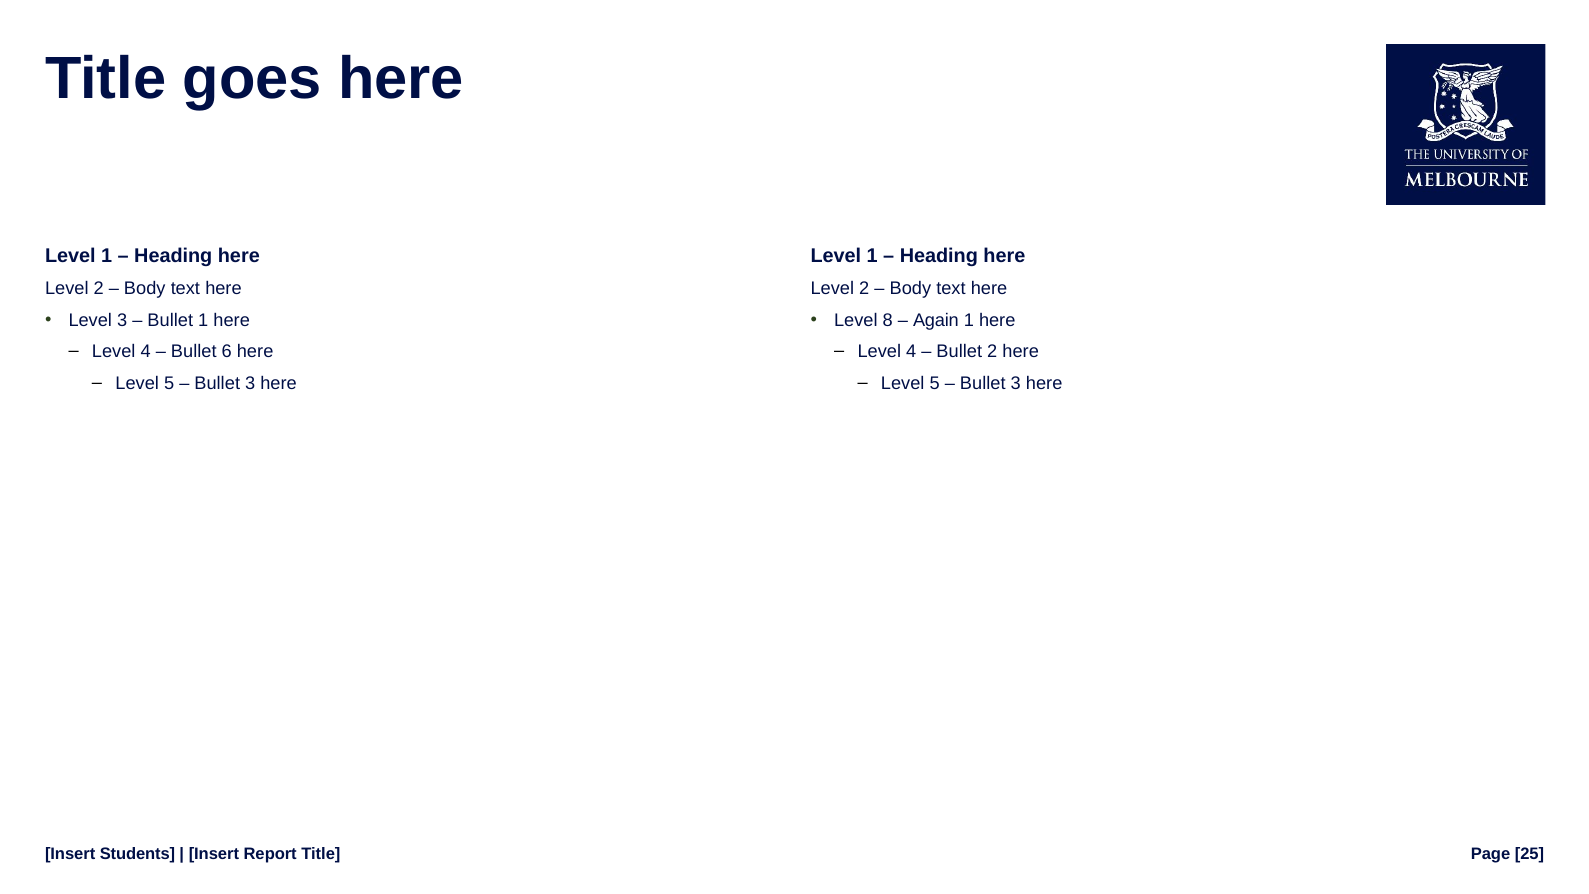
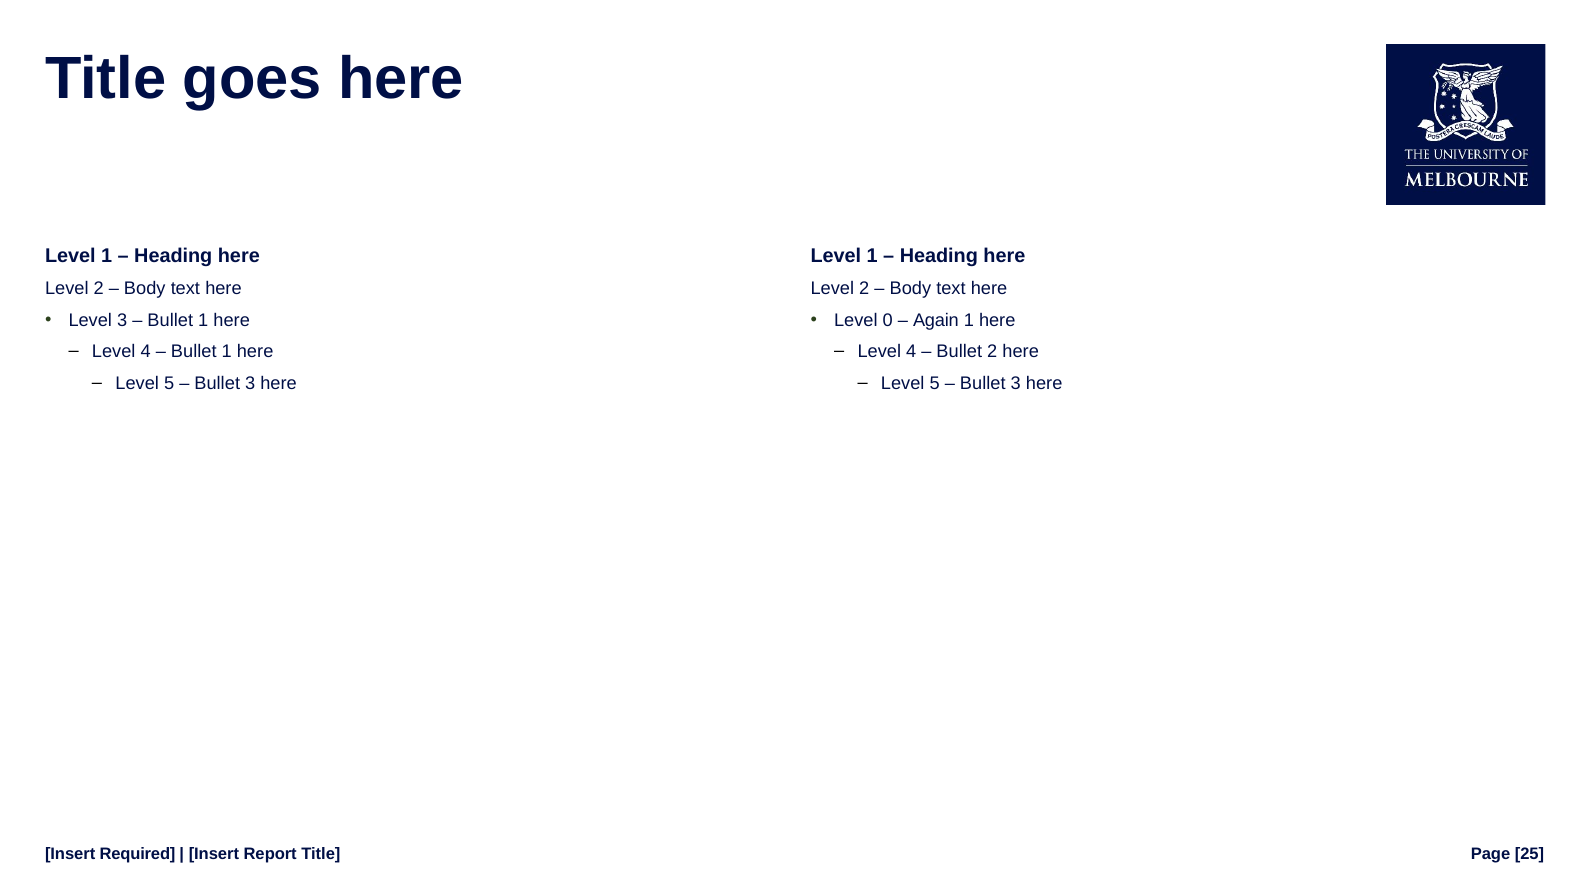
8: 8 -> 0 (888, 320)
6: 6 -> 1 (227, 352)
Students: Students -> Required (138, 854)
